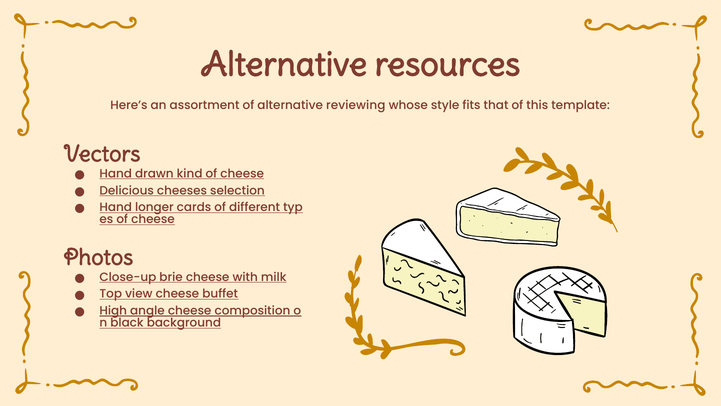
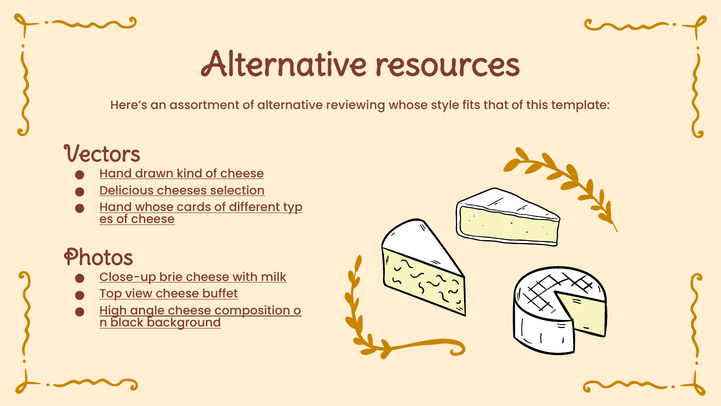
Hand longer: longer -> whose (154, 207)
